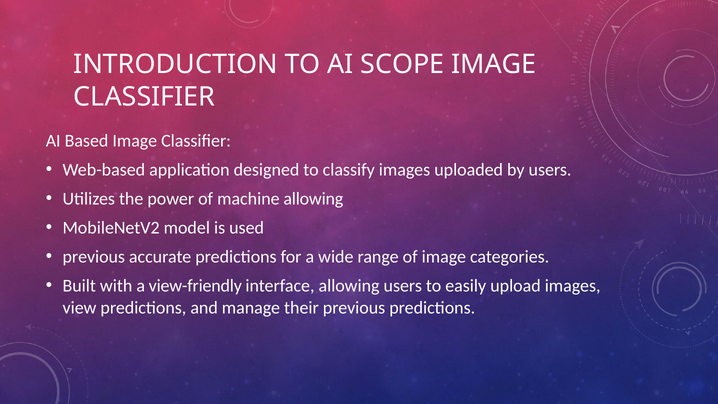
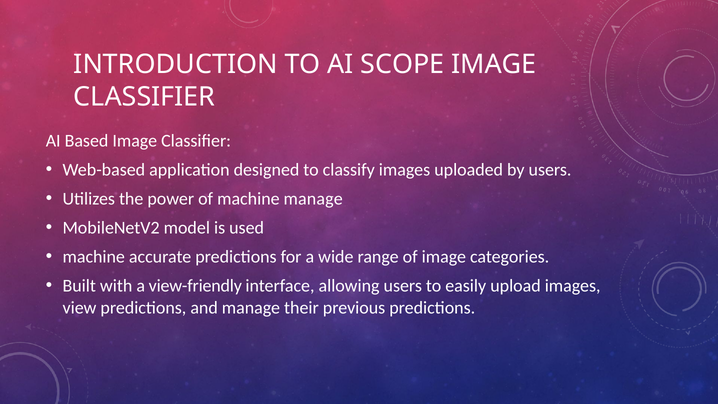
machine allowing: allowing -> manage (313, 199)
previous: previous -> machine (94, 257)
